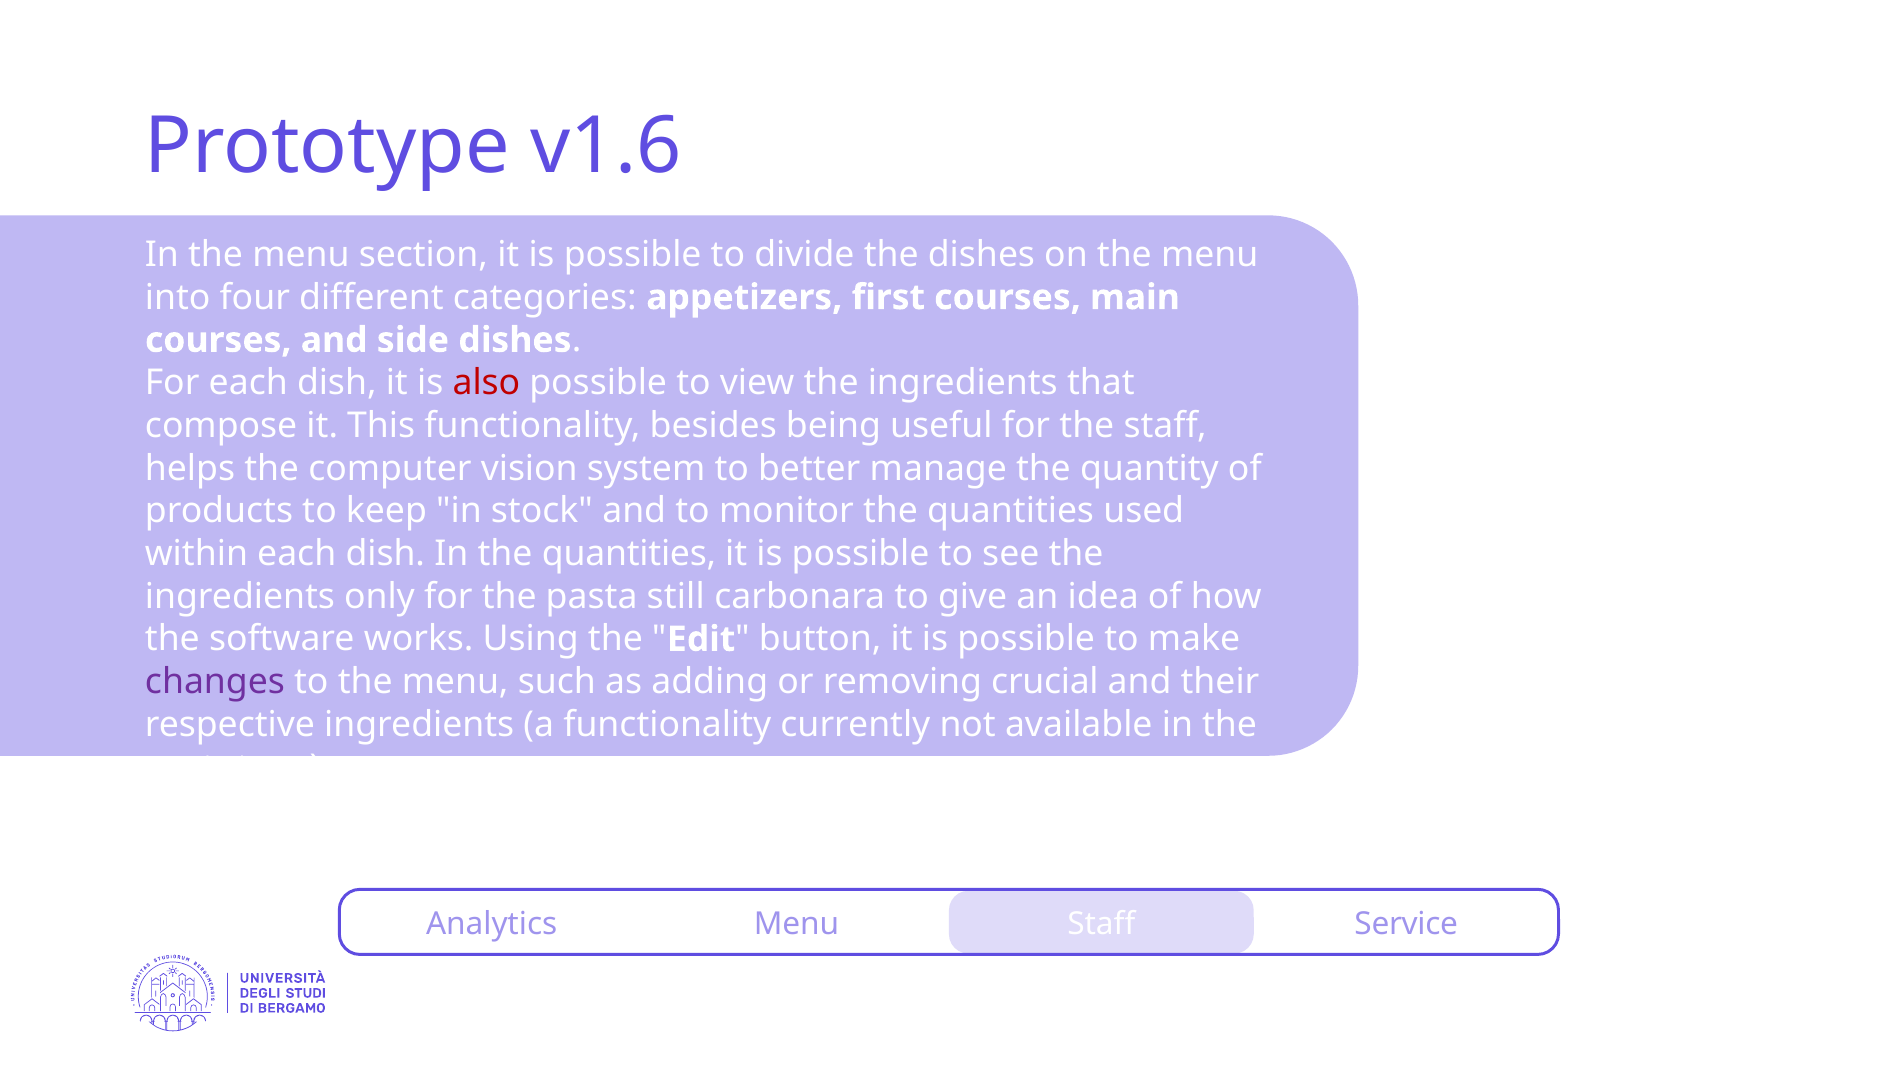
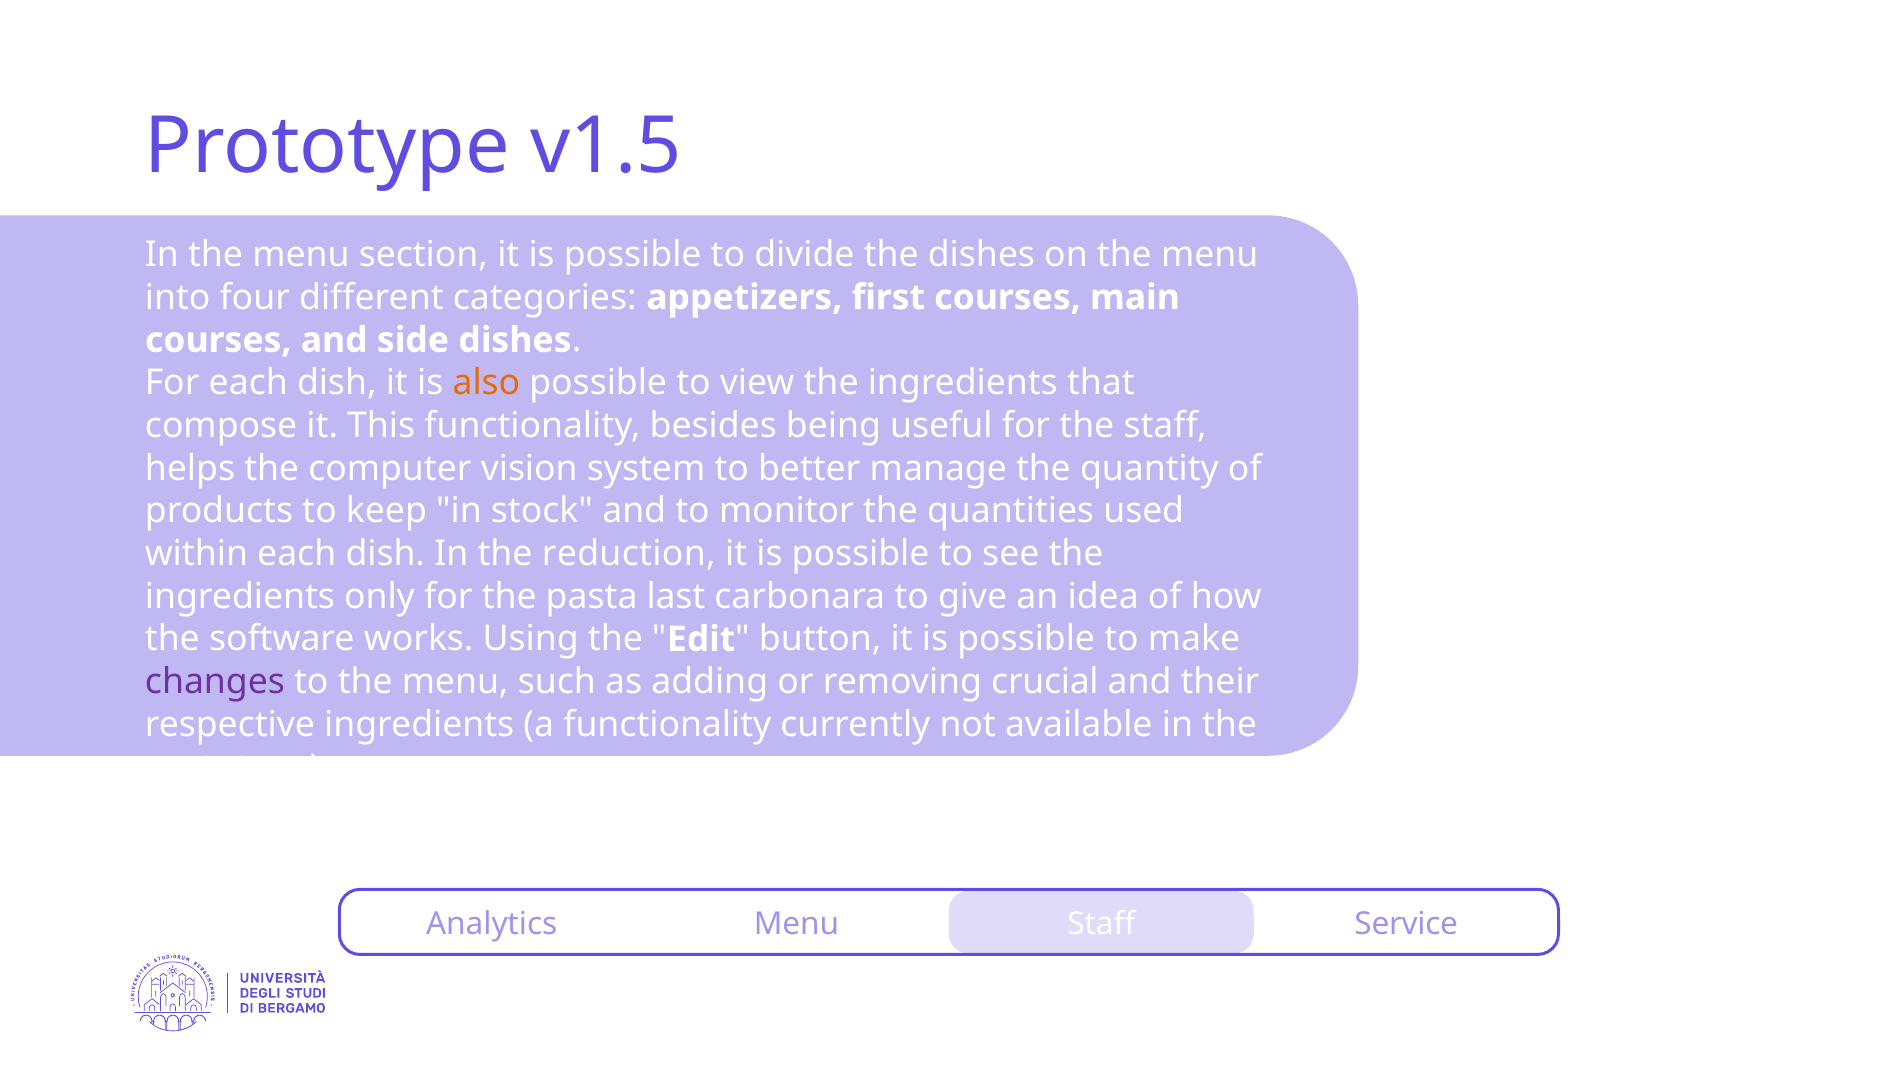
v1.6: v1.6 -> v1.5 (606, 147)
also colour: red -> orange (486, 383)
In the quantities: quantities -> reduction (629, 554)
still: still -> last (676, 596)
